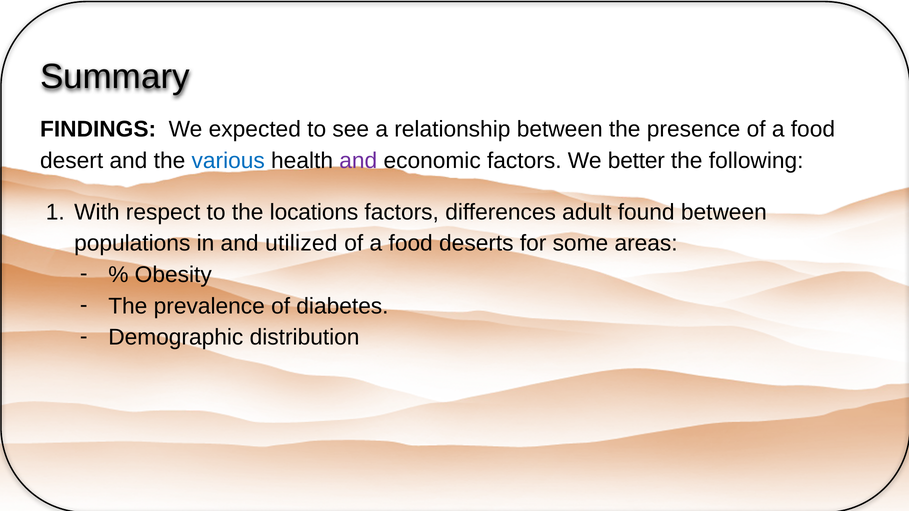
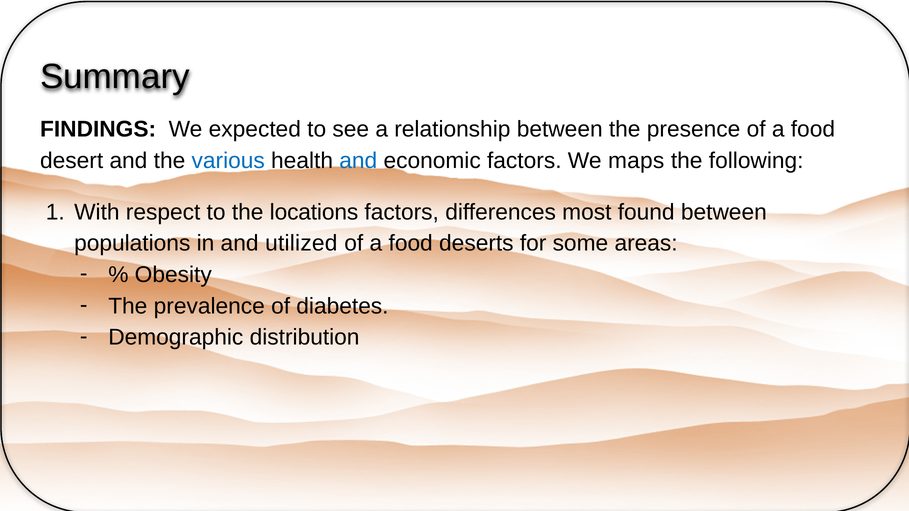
and colour: purple -> blue (358, 161)
better: better -> maps (636, 161)
adult: adult -> most (587, 212)
